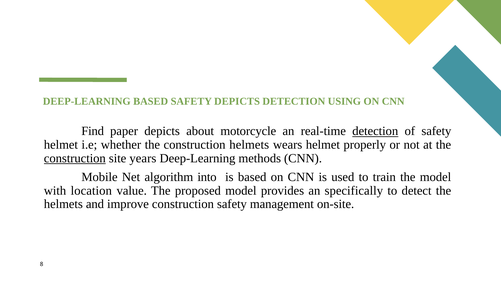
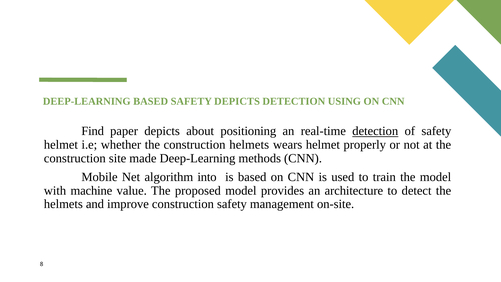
motorcycle: motorcycle -> positioning (248, 131)
construction underline: present -> none (75, 158)
years: years -> made (143, 158)
location: location -> machine (91, 190)
specifically: specifically -> architecture (354, 190)
